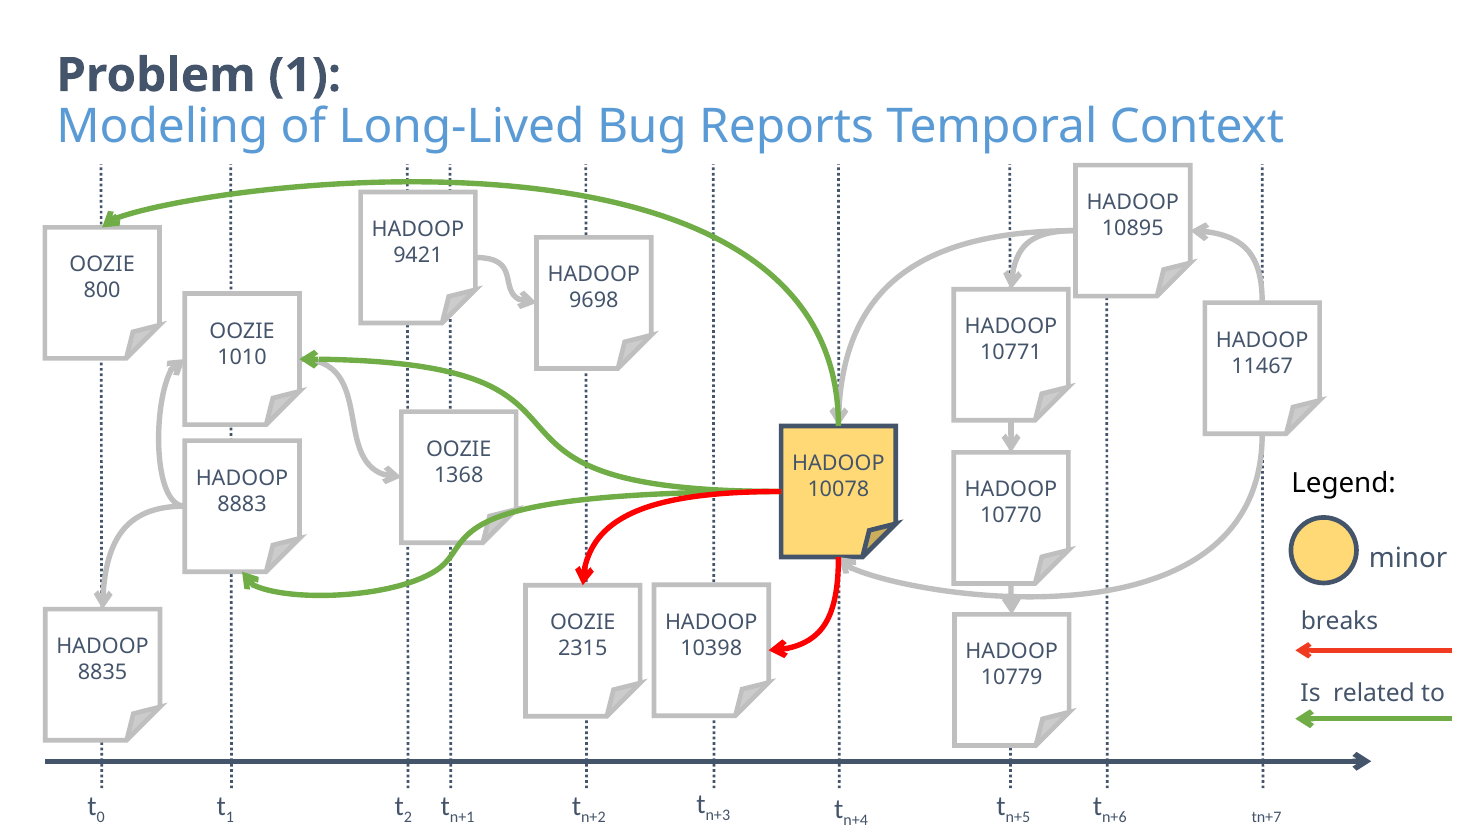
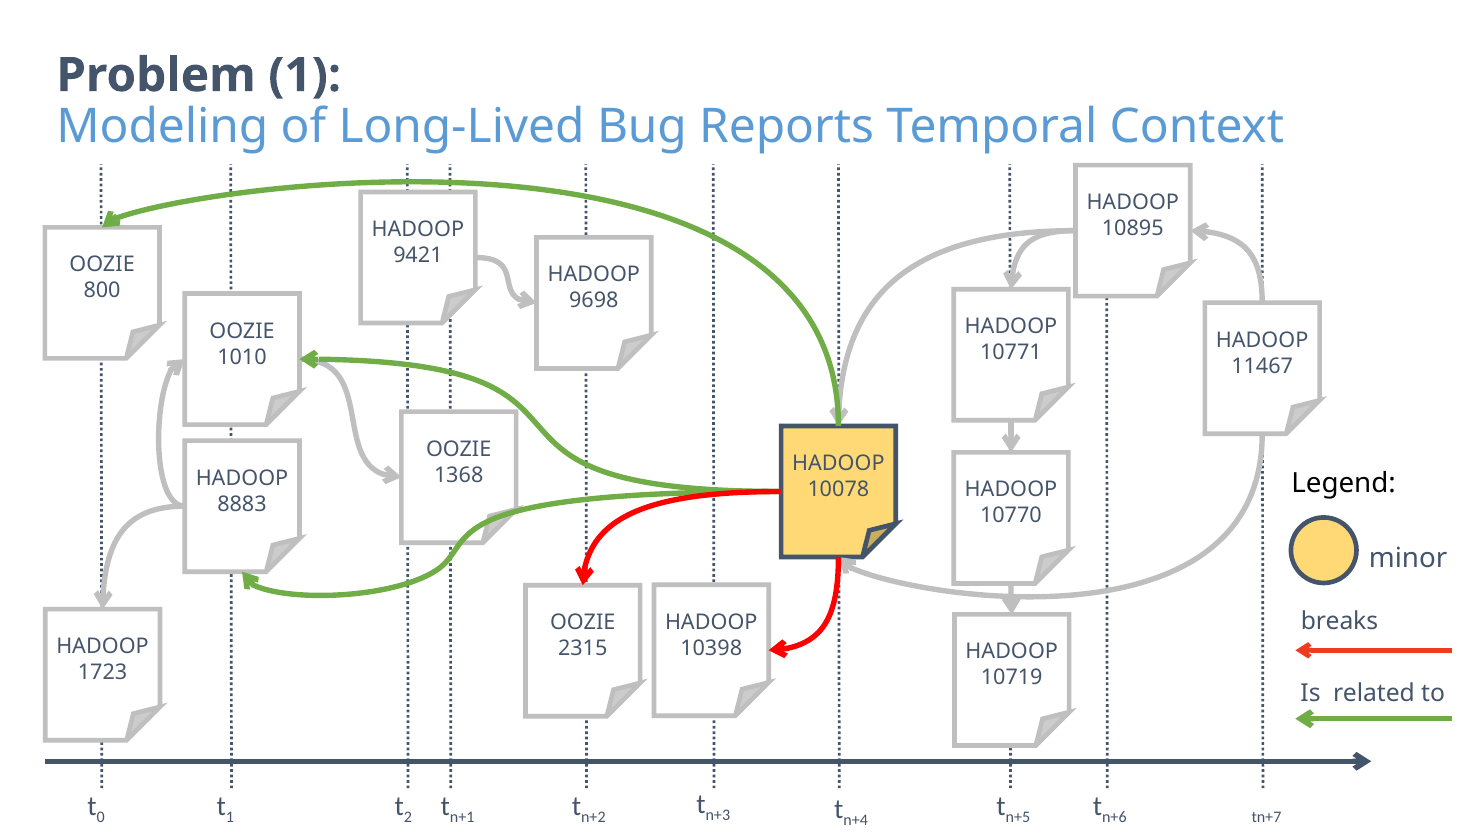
8835: 8835 -> 1723 (103, 673)
10779: 10779 -> 10719 (1012, 678)
